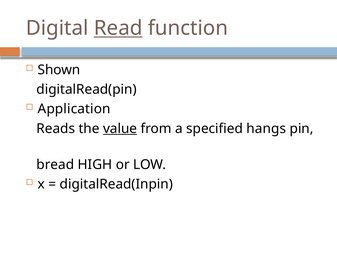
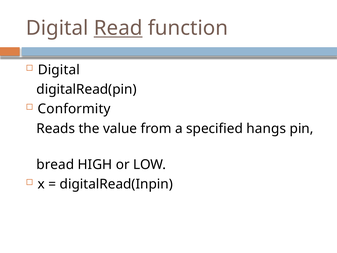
Shown: Shown -> Digital (59, 70)
Application: Application -> Conformity (74, 109)
value underline: present -> none (120, 128)
